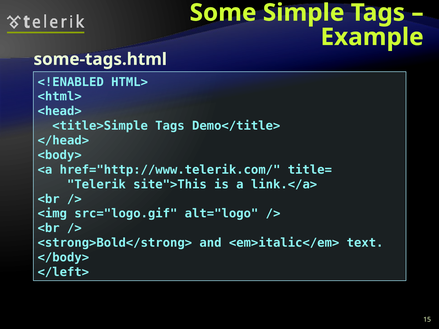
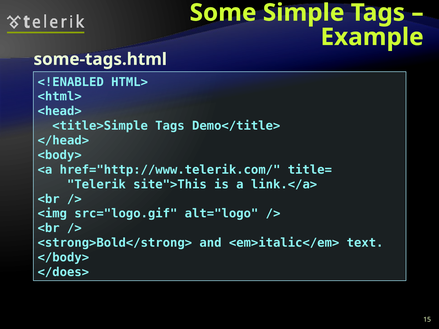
</left>: </left> -> </does> (63, 272)
